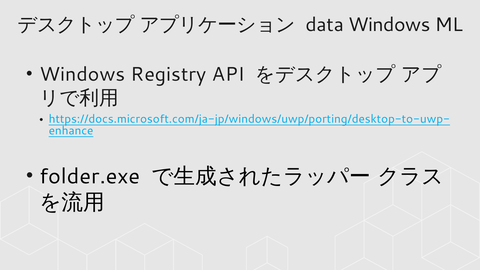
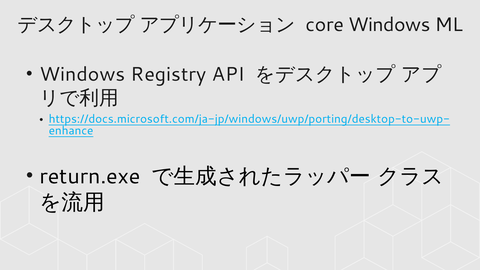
data: data -> core (325, 25)
folder.exe: folder.exe -> return.exe (90, 176)
